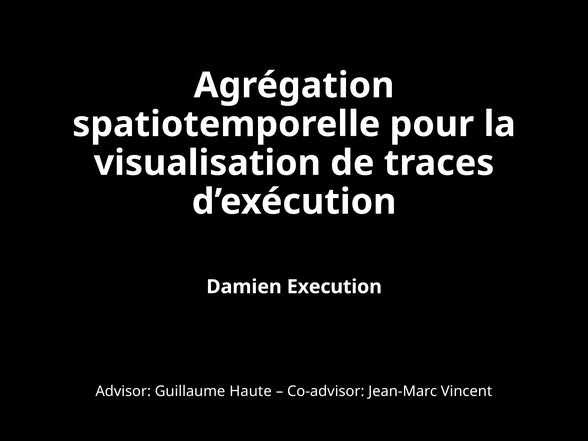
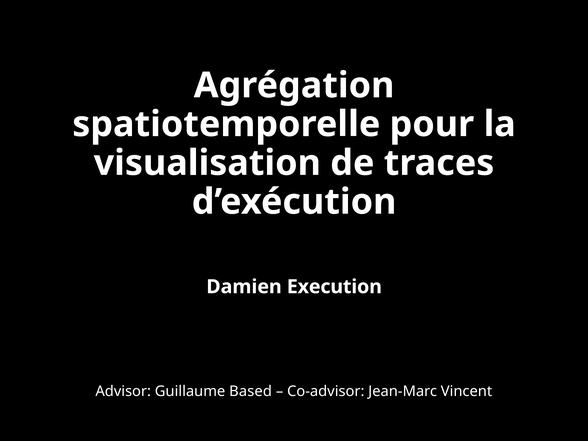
Haute: Haute -> Based (251, 391)
